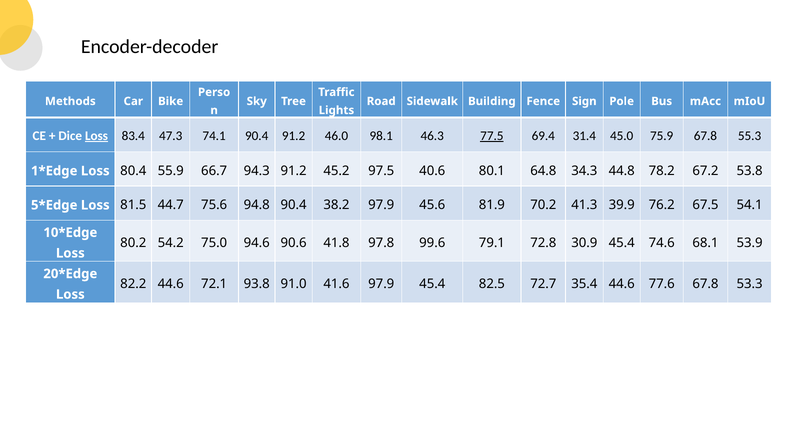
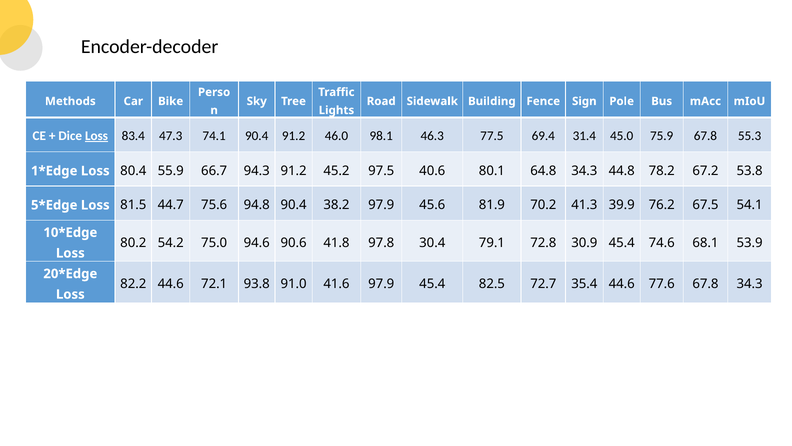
77.5 underline: present -> none (492, 136)
99.6: 99.6 -> 30.4 (432, 243)
67.8 53.3: 53.3 -> 34.3 (750, 284)
